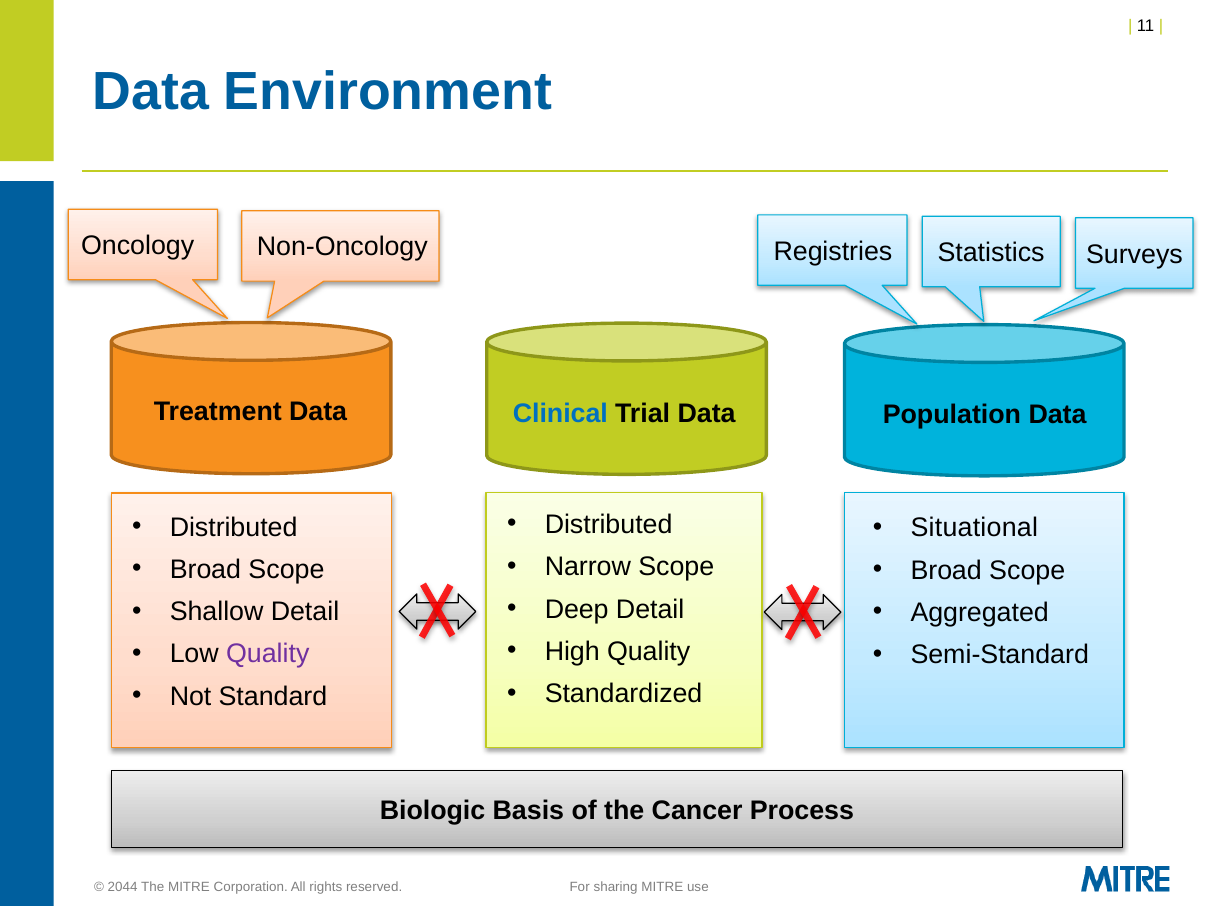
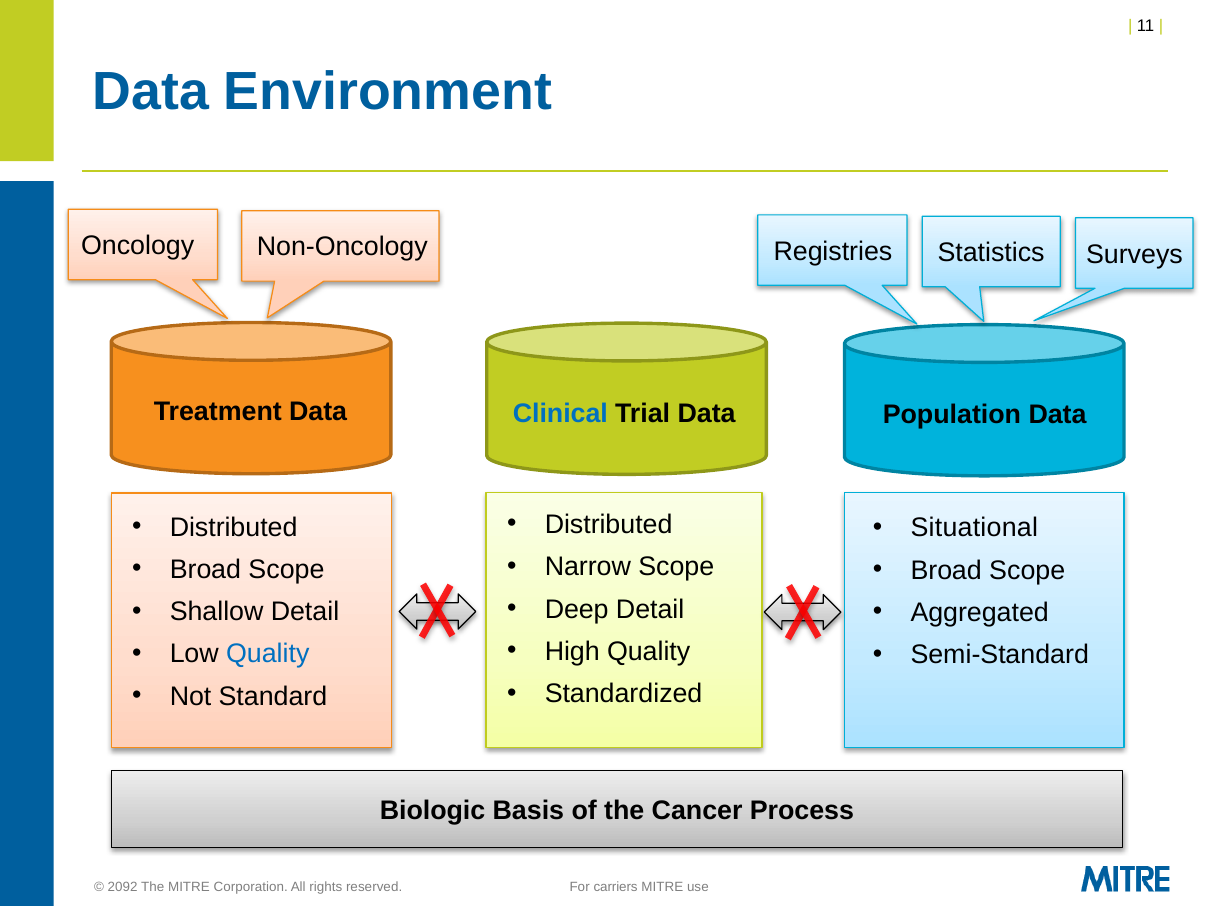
Quality colour: purple -> blue (268, 654)
2044: 2044 -> 2092 (123, 887)
sharing: sharing -> carriers (616, 887)
